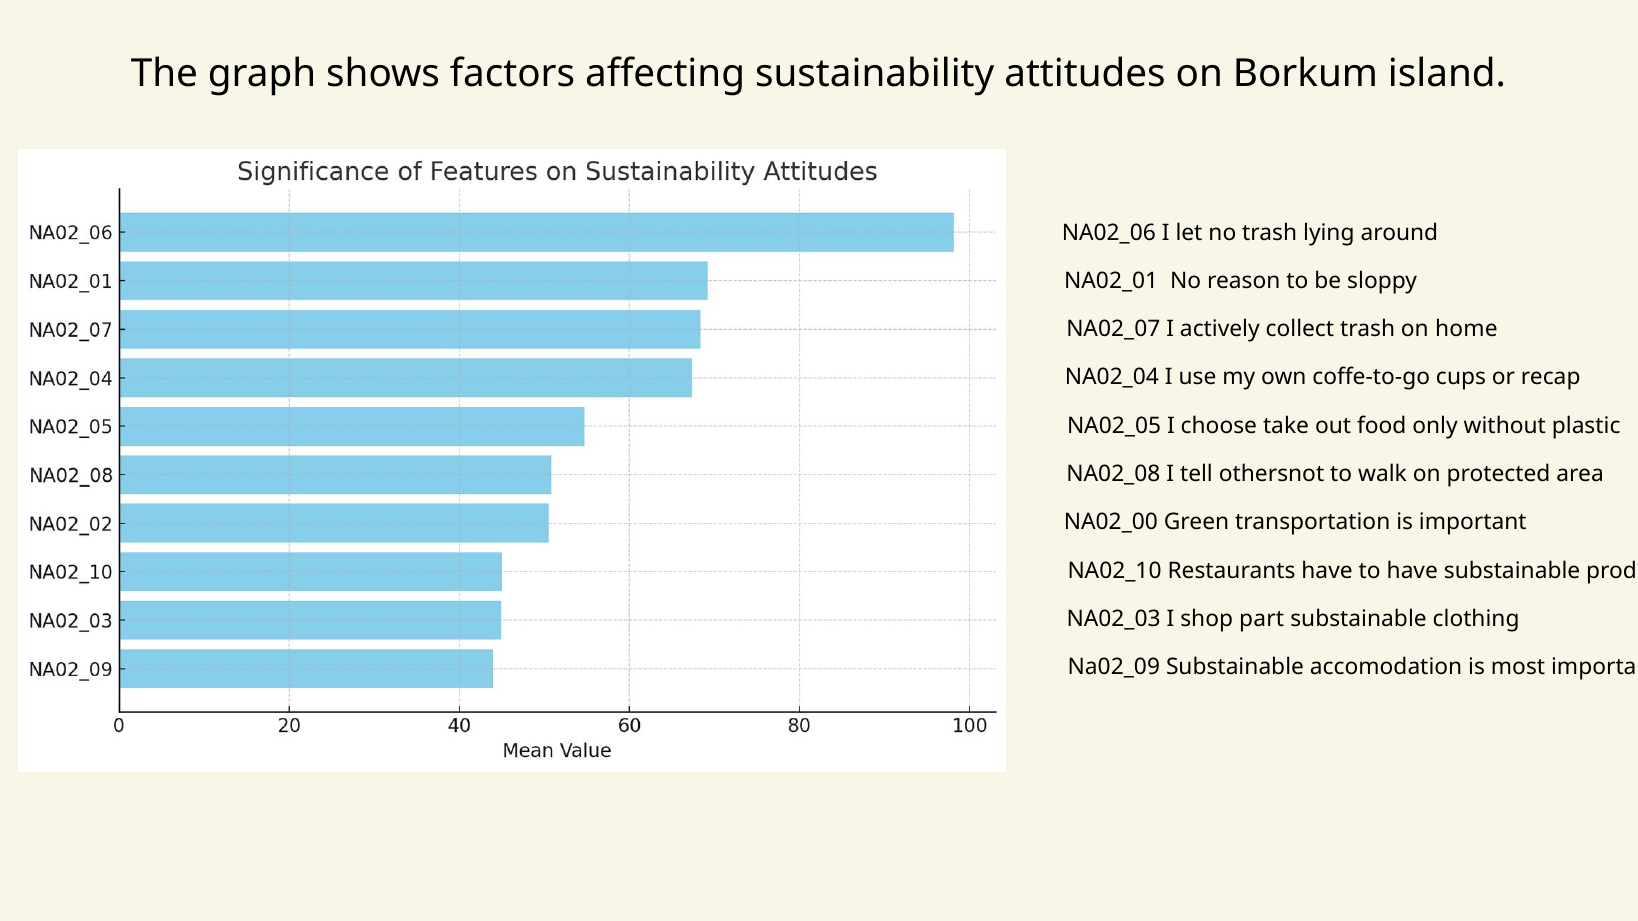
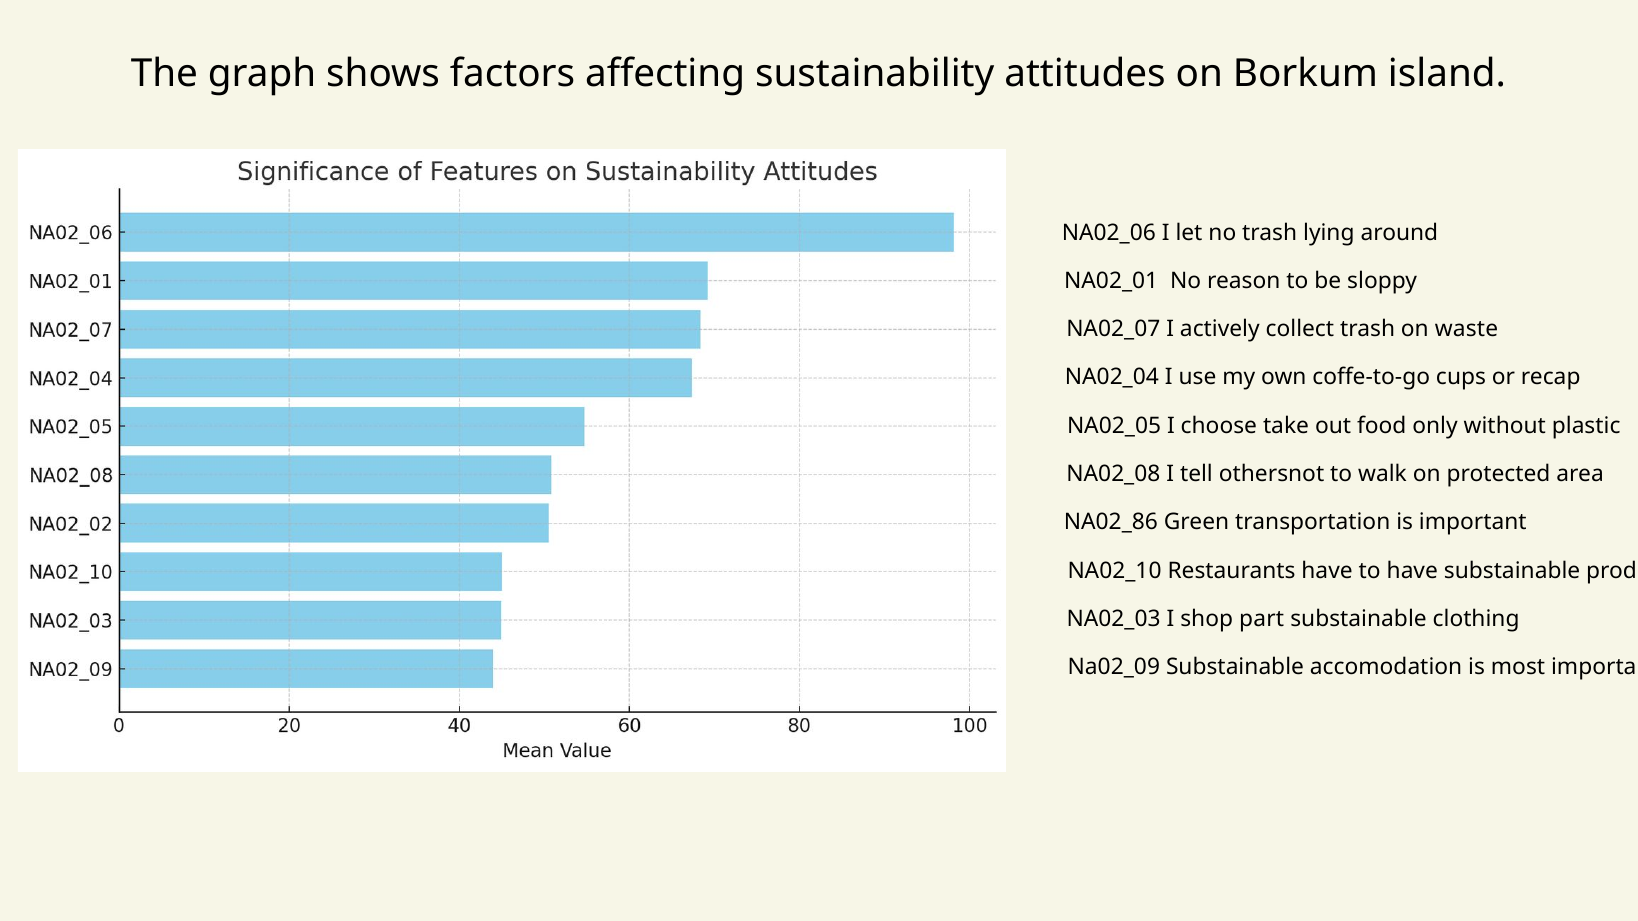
home: home -> waste (1466, 329)
NA02_00: NA02_00 -> NA02_86 (1111, 523)
